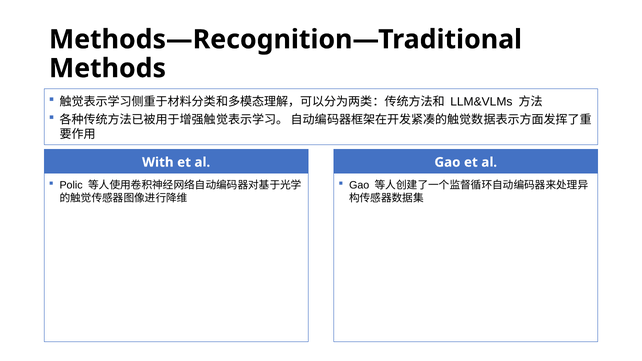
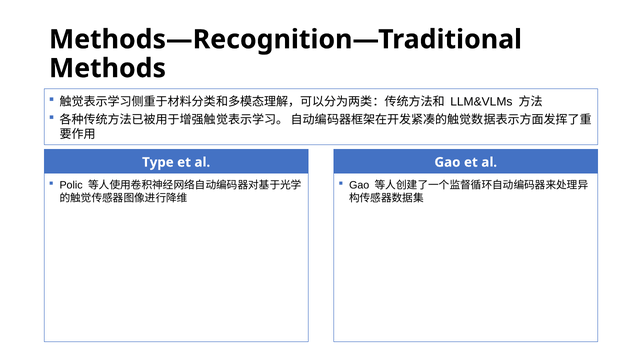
With: With -> Type (158, 162)
